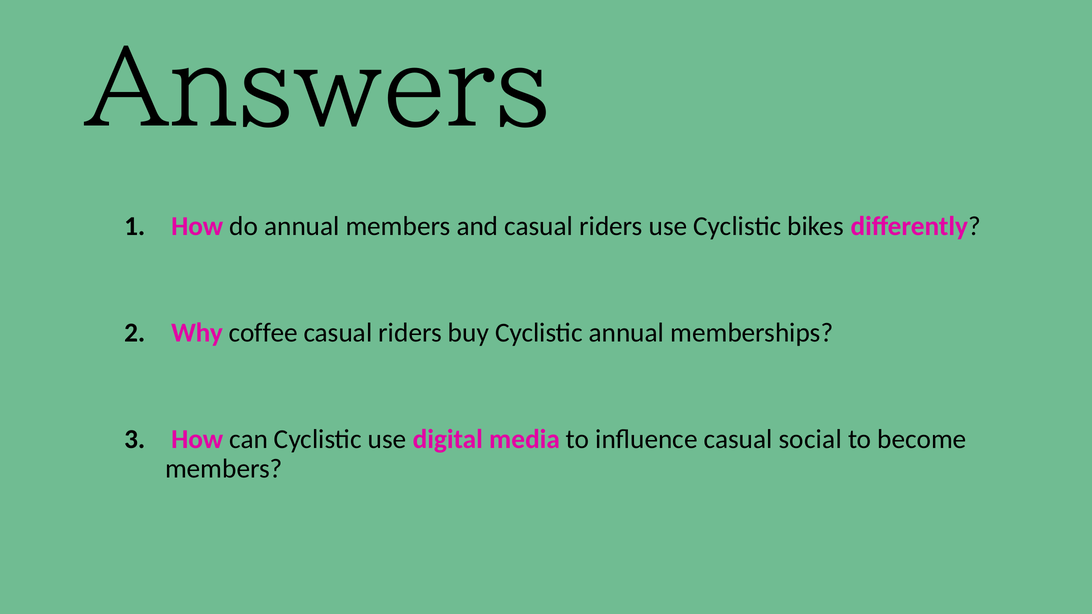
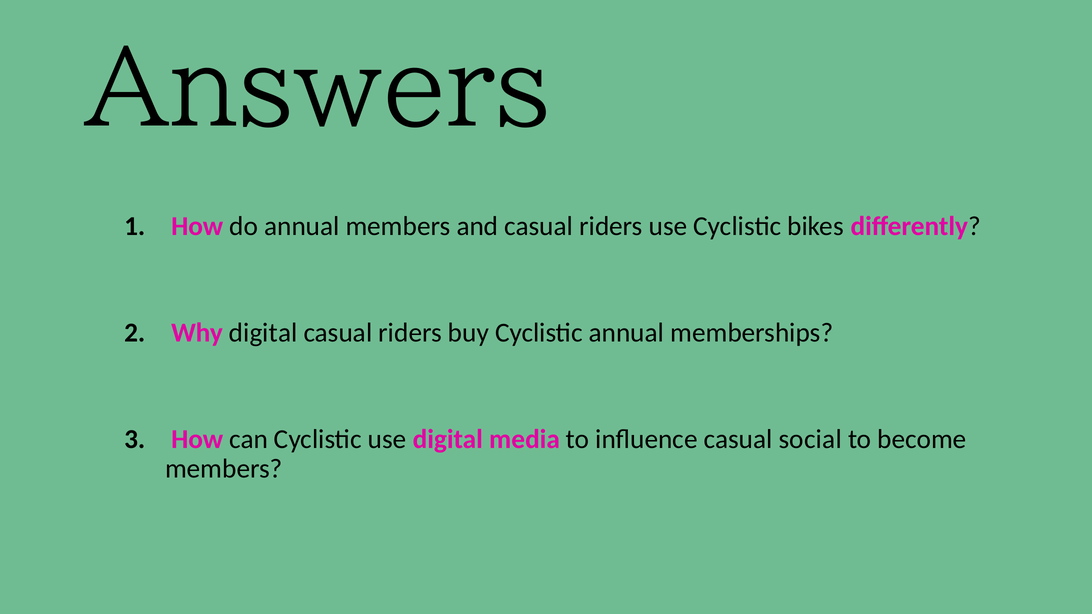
Why coffee: coffee -> digital (263, 333)
